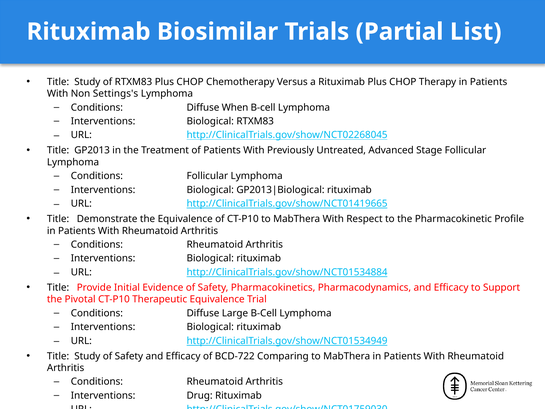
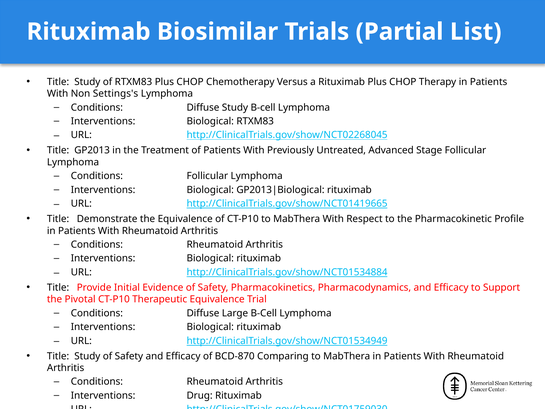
Diffuse When: When -> Study (235, 107)
BCD-722: BCD-722 -> BCD-870 (235, 356)
